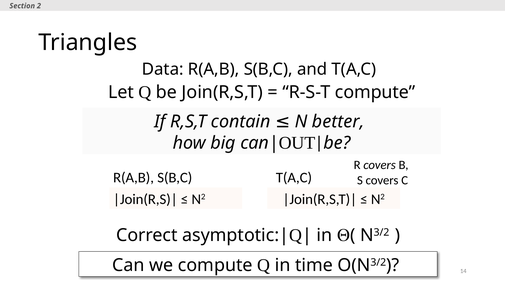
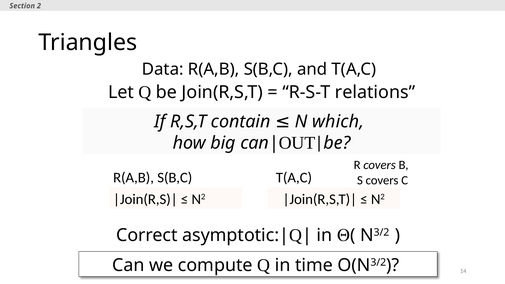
R-S-T compute: compute -> relations (375, 92)
better: better -> which (338, 121)
